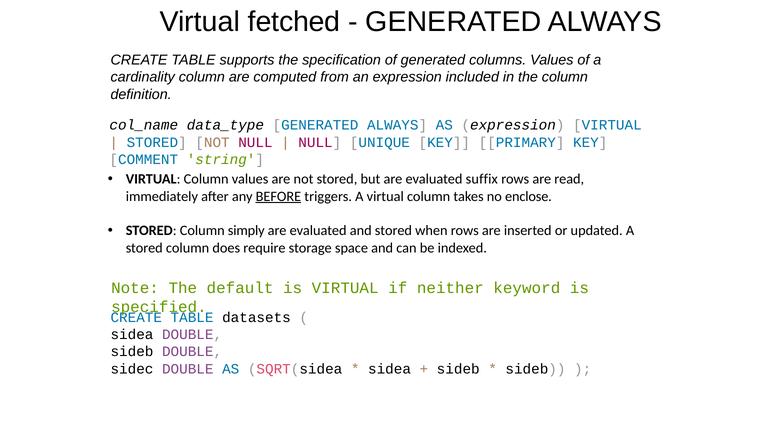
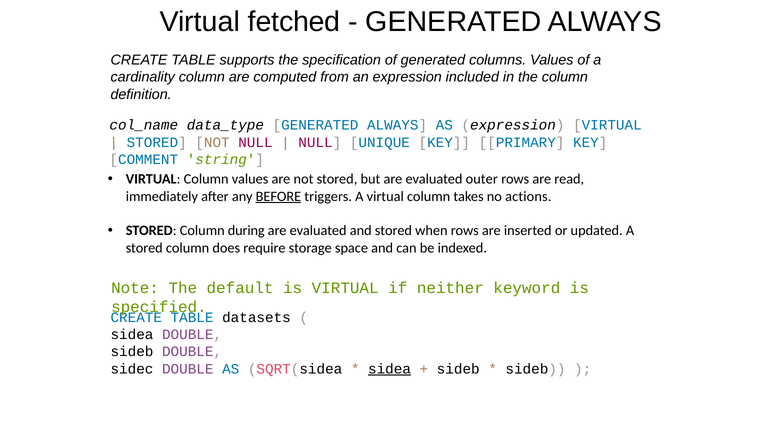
suffix: suffix -> outer (482, 179)
enclose: enclose -> actions (528, 196)
simply: simply -> during (246, 231)
sidea underline: none -> present (390, 369)
